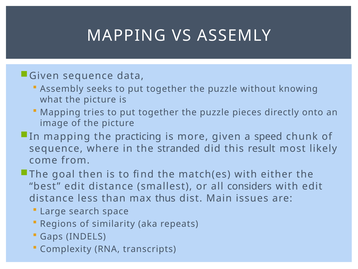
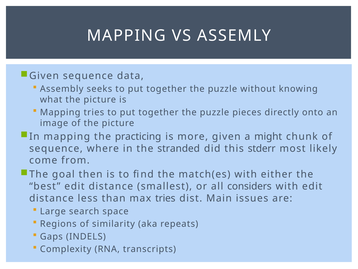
speed: speed -> might (268, 136)
result: result -> stderr (262, 148)
max thus: thus -> tries (165, 198)
